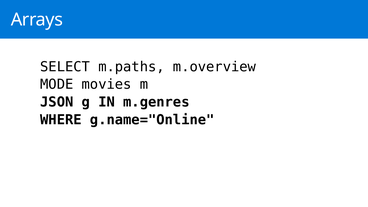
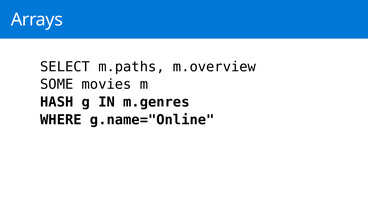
MODE: MODE -> SOME (57, 84)
JSON: JSON -> HASH (57, 102)
